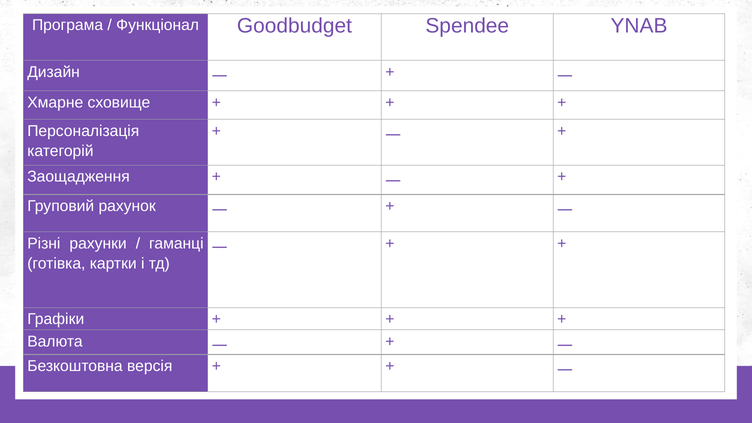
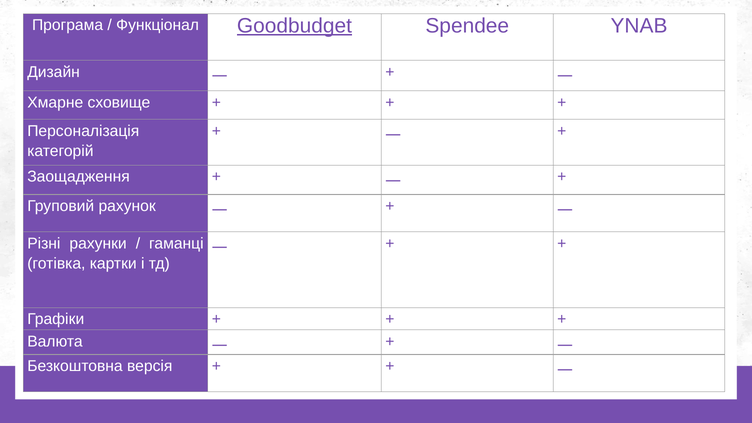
Goodbudget underline: none -> present (294, 26)
